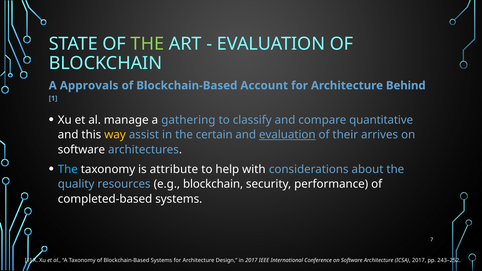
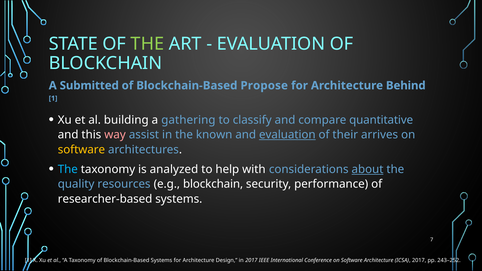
Approvals: Approvals -> Submitted (89, 86)
Account: Account -> Propose (264, 86)
manage: manage -> building (126, 120)
way colour: yellow -> pink (115, 135)
certain: certain -> known (214, 135)
software colour: white -> yellow (81, 150)
attribute: attribute -> analyzed (174, 169)
about underline: none -> present (367, 169)
completed-based: completed-based -> researcher-based (105, 199)
